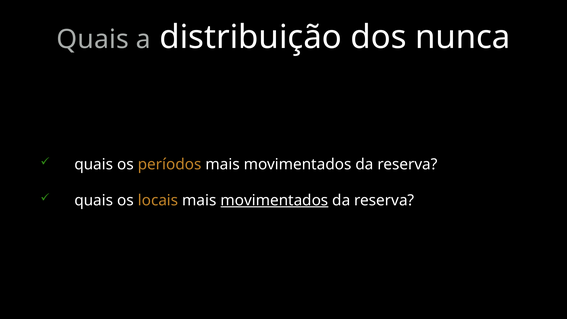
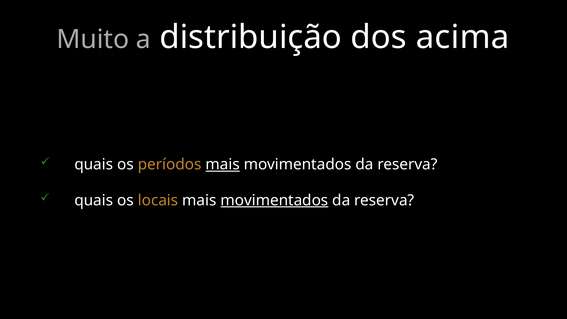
Quais: Quais -> Muito (93, 39)
nunca: nunca -> acima (463, 37)
mais underline: none -> present (223, 164)
